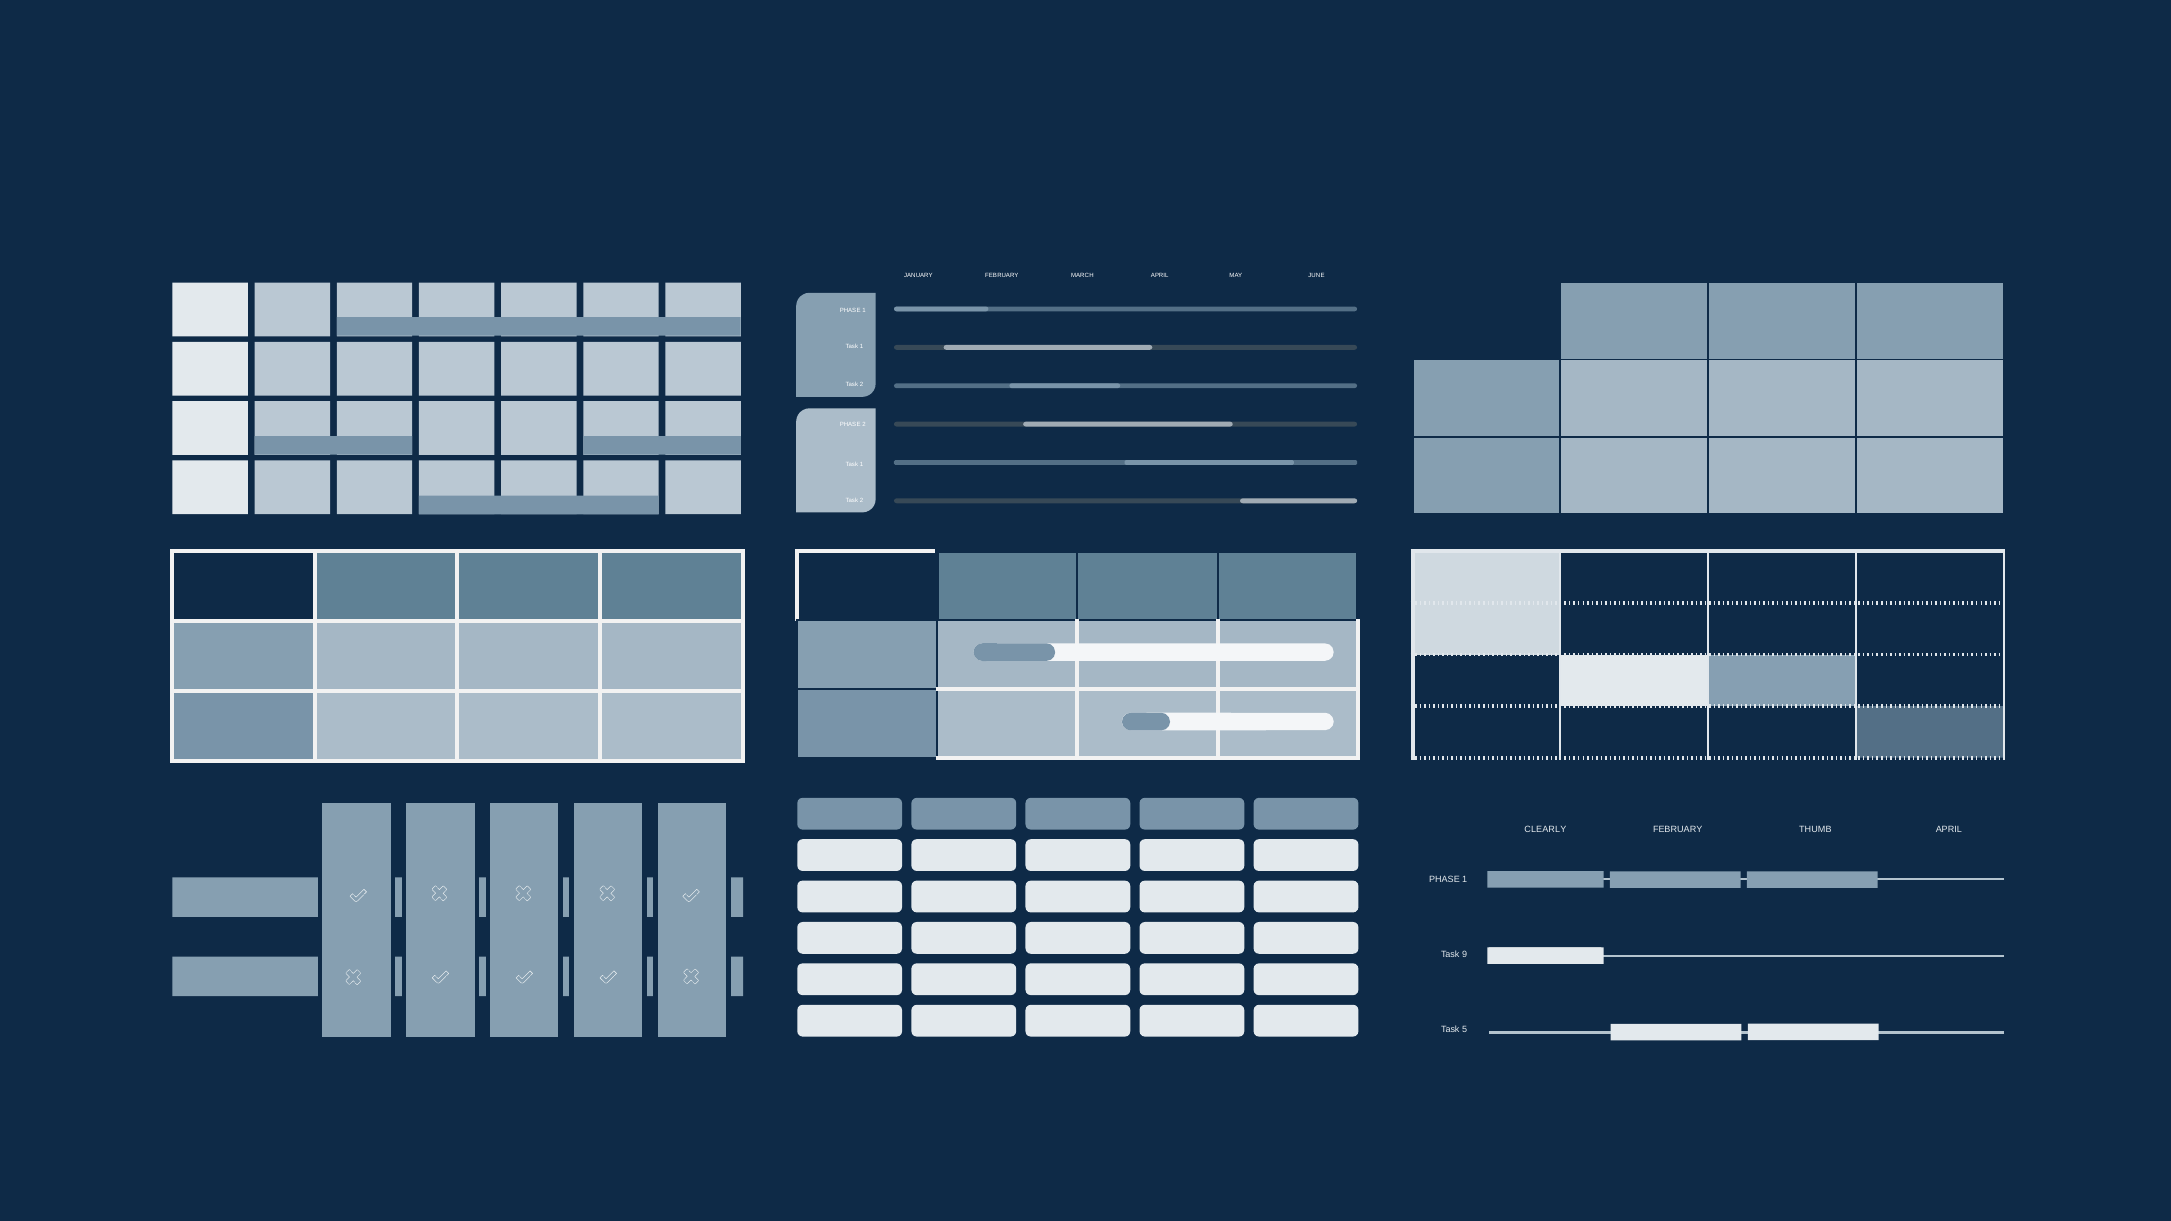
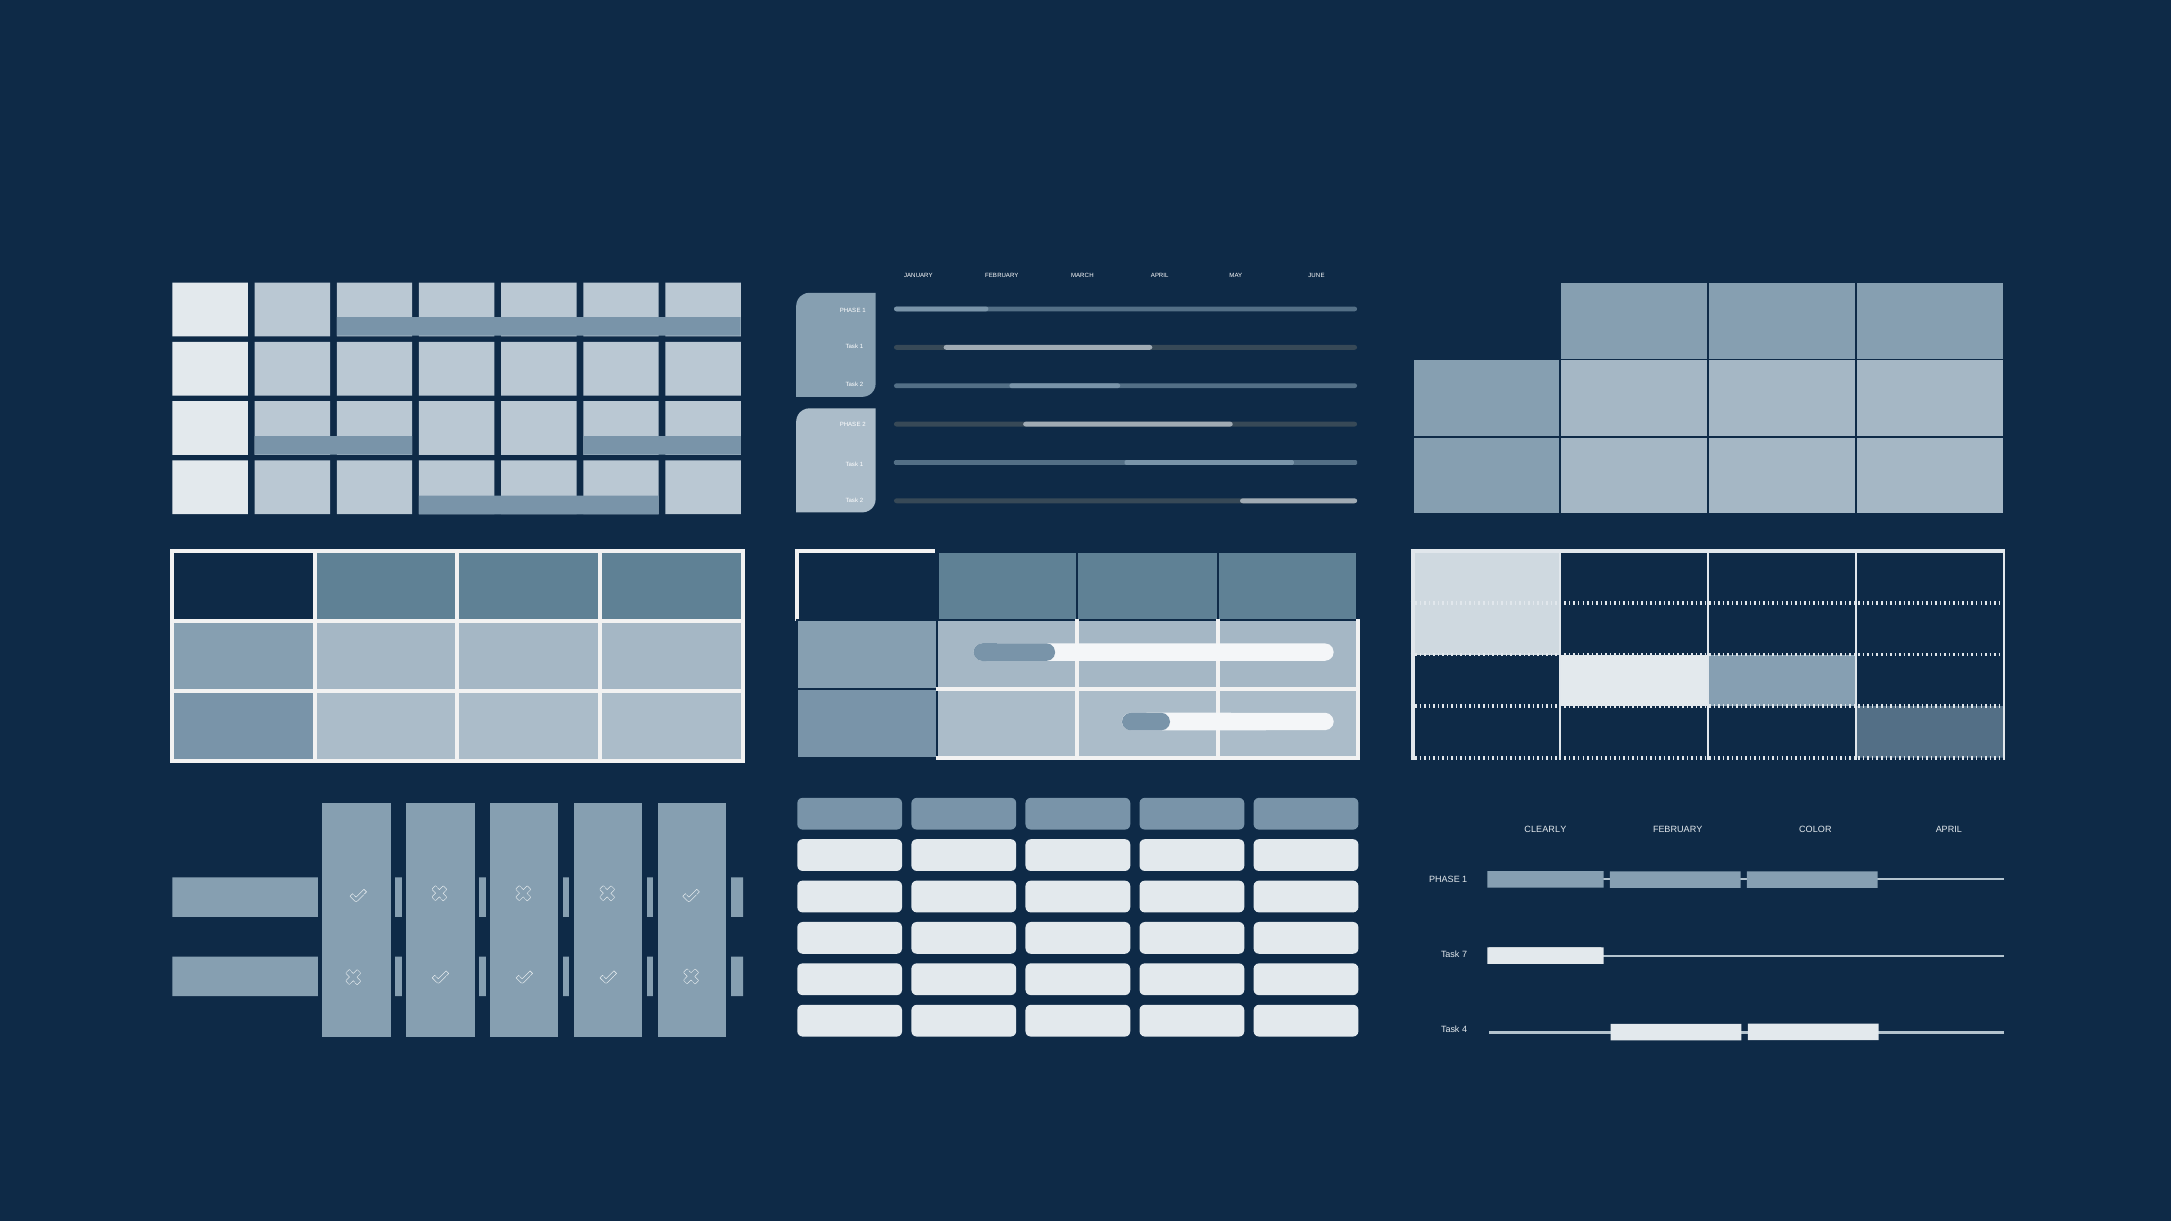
THUMB: THUMB -> COLOR (1815, 830)
9: 9 -> 7 (1465, 955)
5: 5 -> 4 (1465, 1030)
